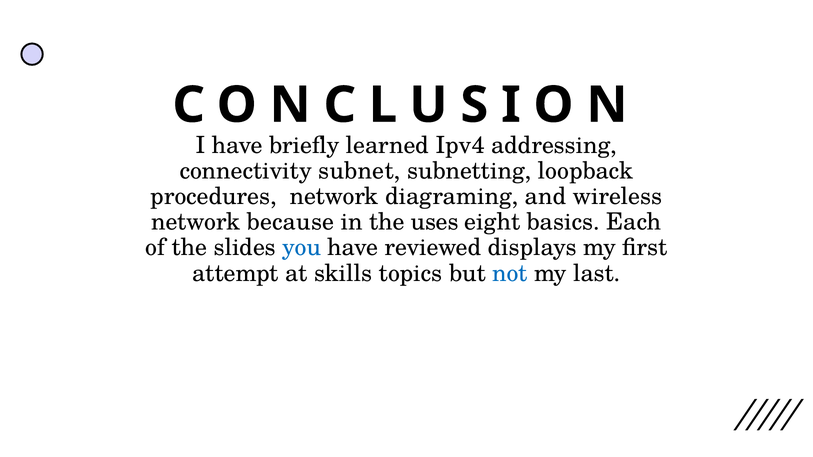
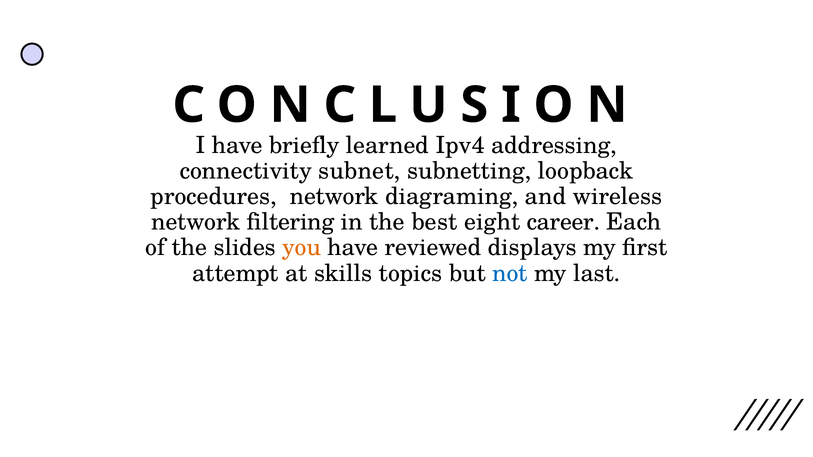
because: because -> filtering (291, 222)
uses: uses -> best (435, 222)
basics: basics -> career (563, 222)
you colour: blue -> orange (302, 248)
